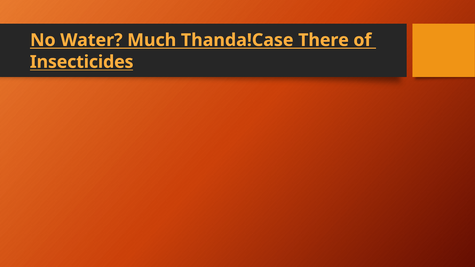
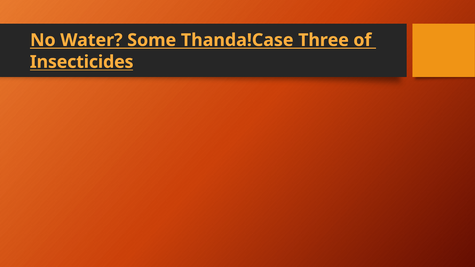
Much: Much -> Some (152, 40)
There: There -> Three (324, 40)
